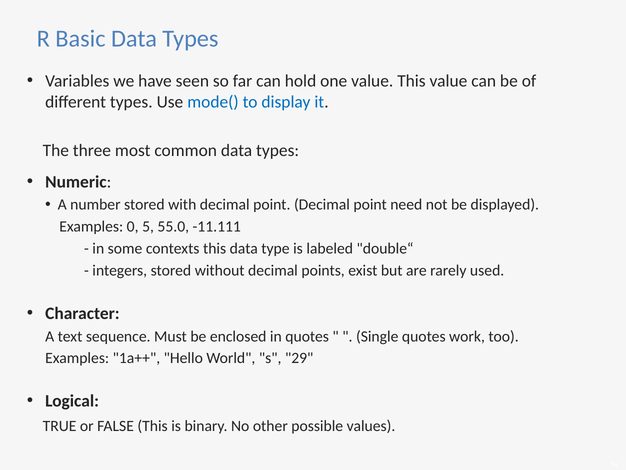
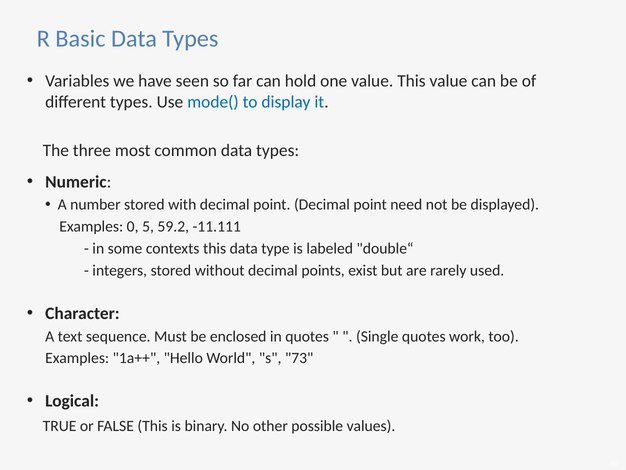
55.0: 55.0 -> 59.2 (173, 226)
29: 29 -> 73 (299, 358)
